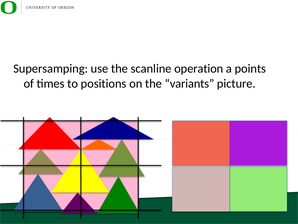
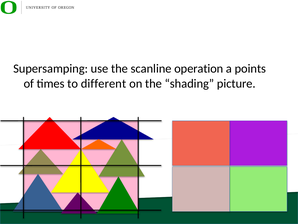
positions: positions -> different (104, 83)
variants: variants -> shading (189, 83)
